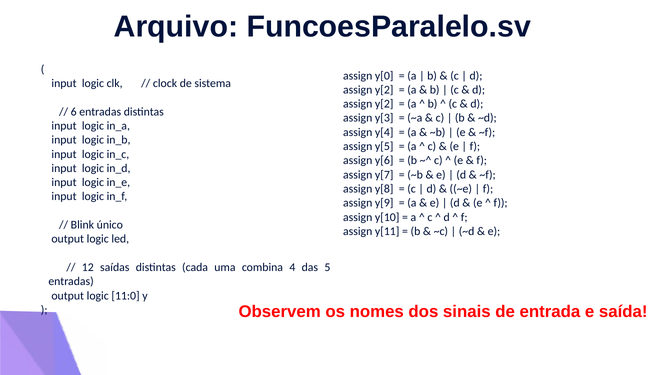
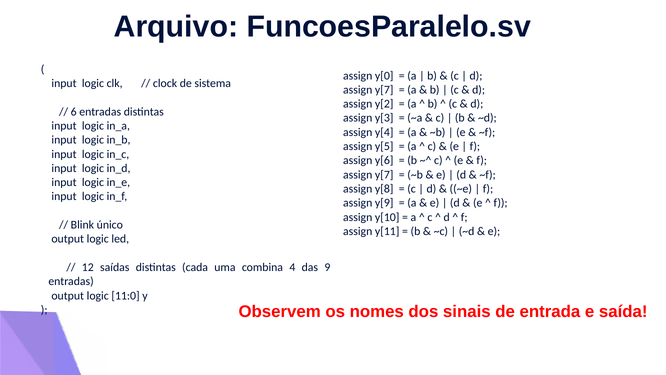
y[2: y[2 -> y[7 (384, 90)
5: 5 -> 9 (327, 267)
